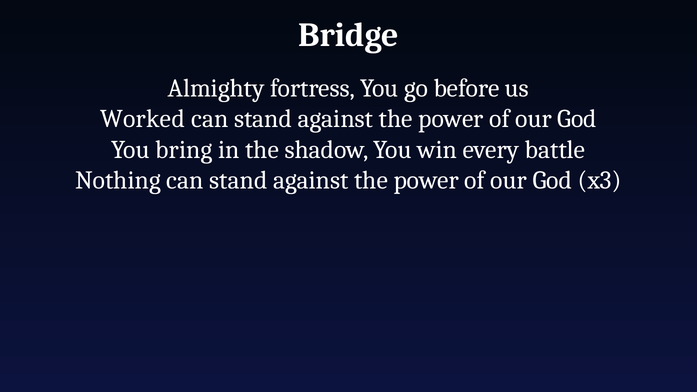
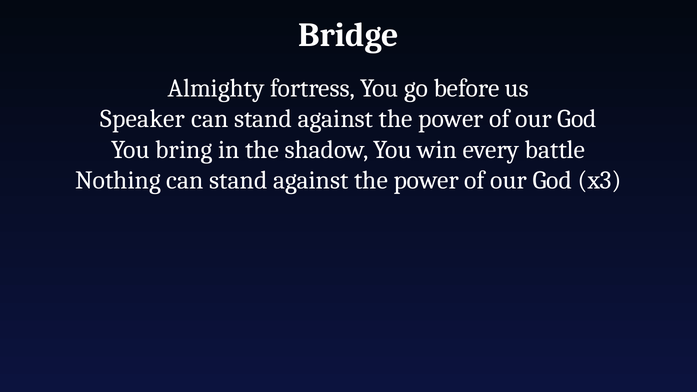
Worked: Worked -> Speaker (143, 119)
